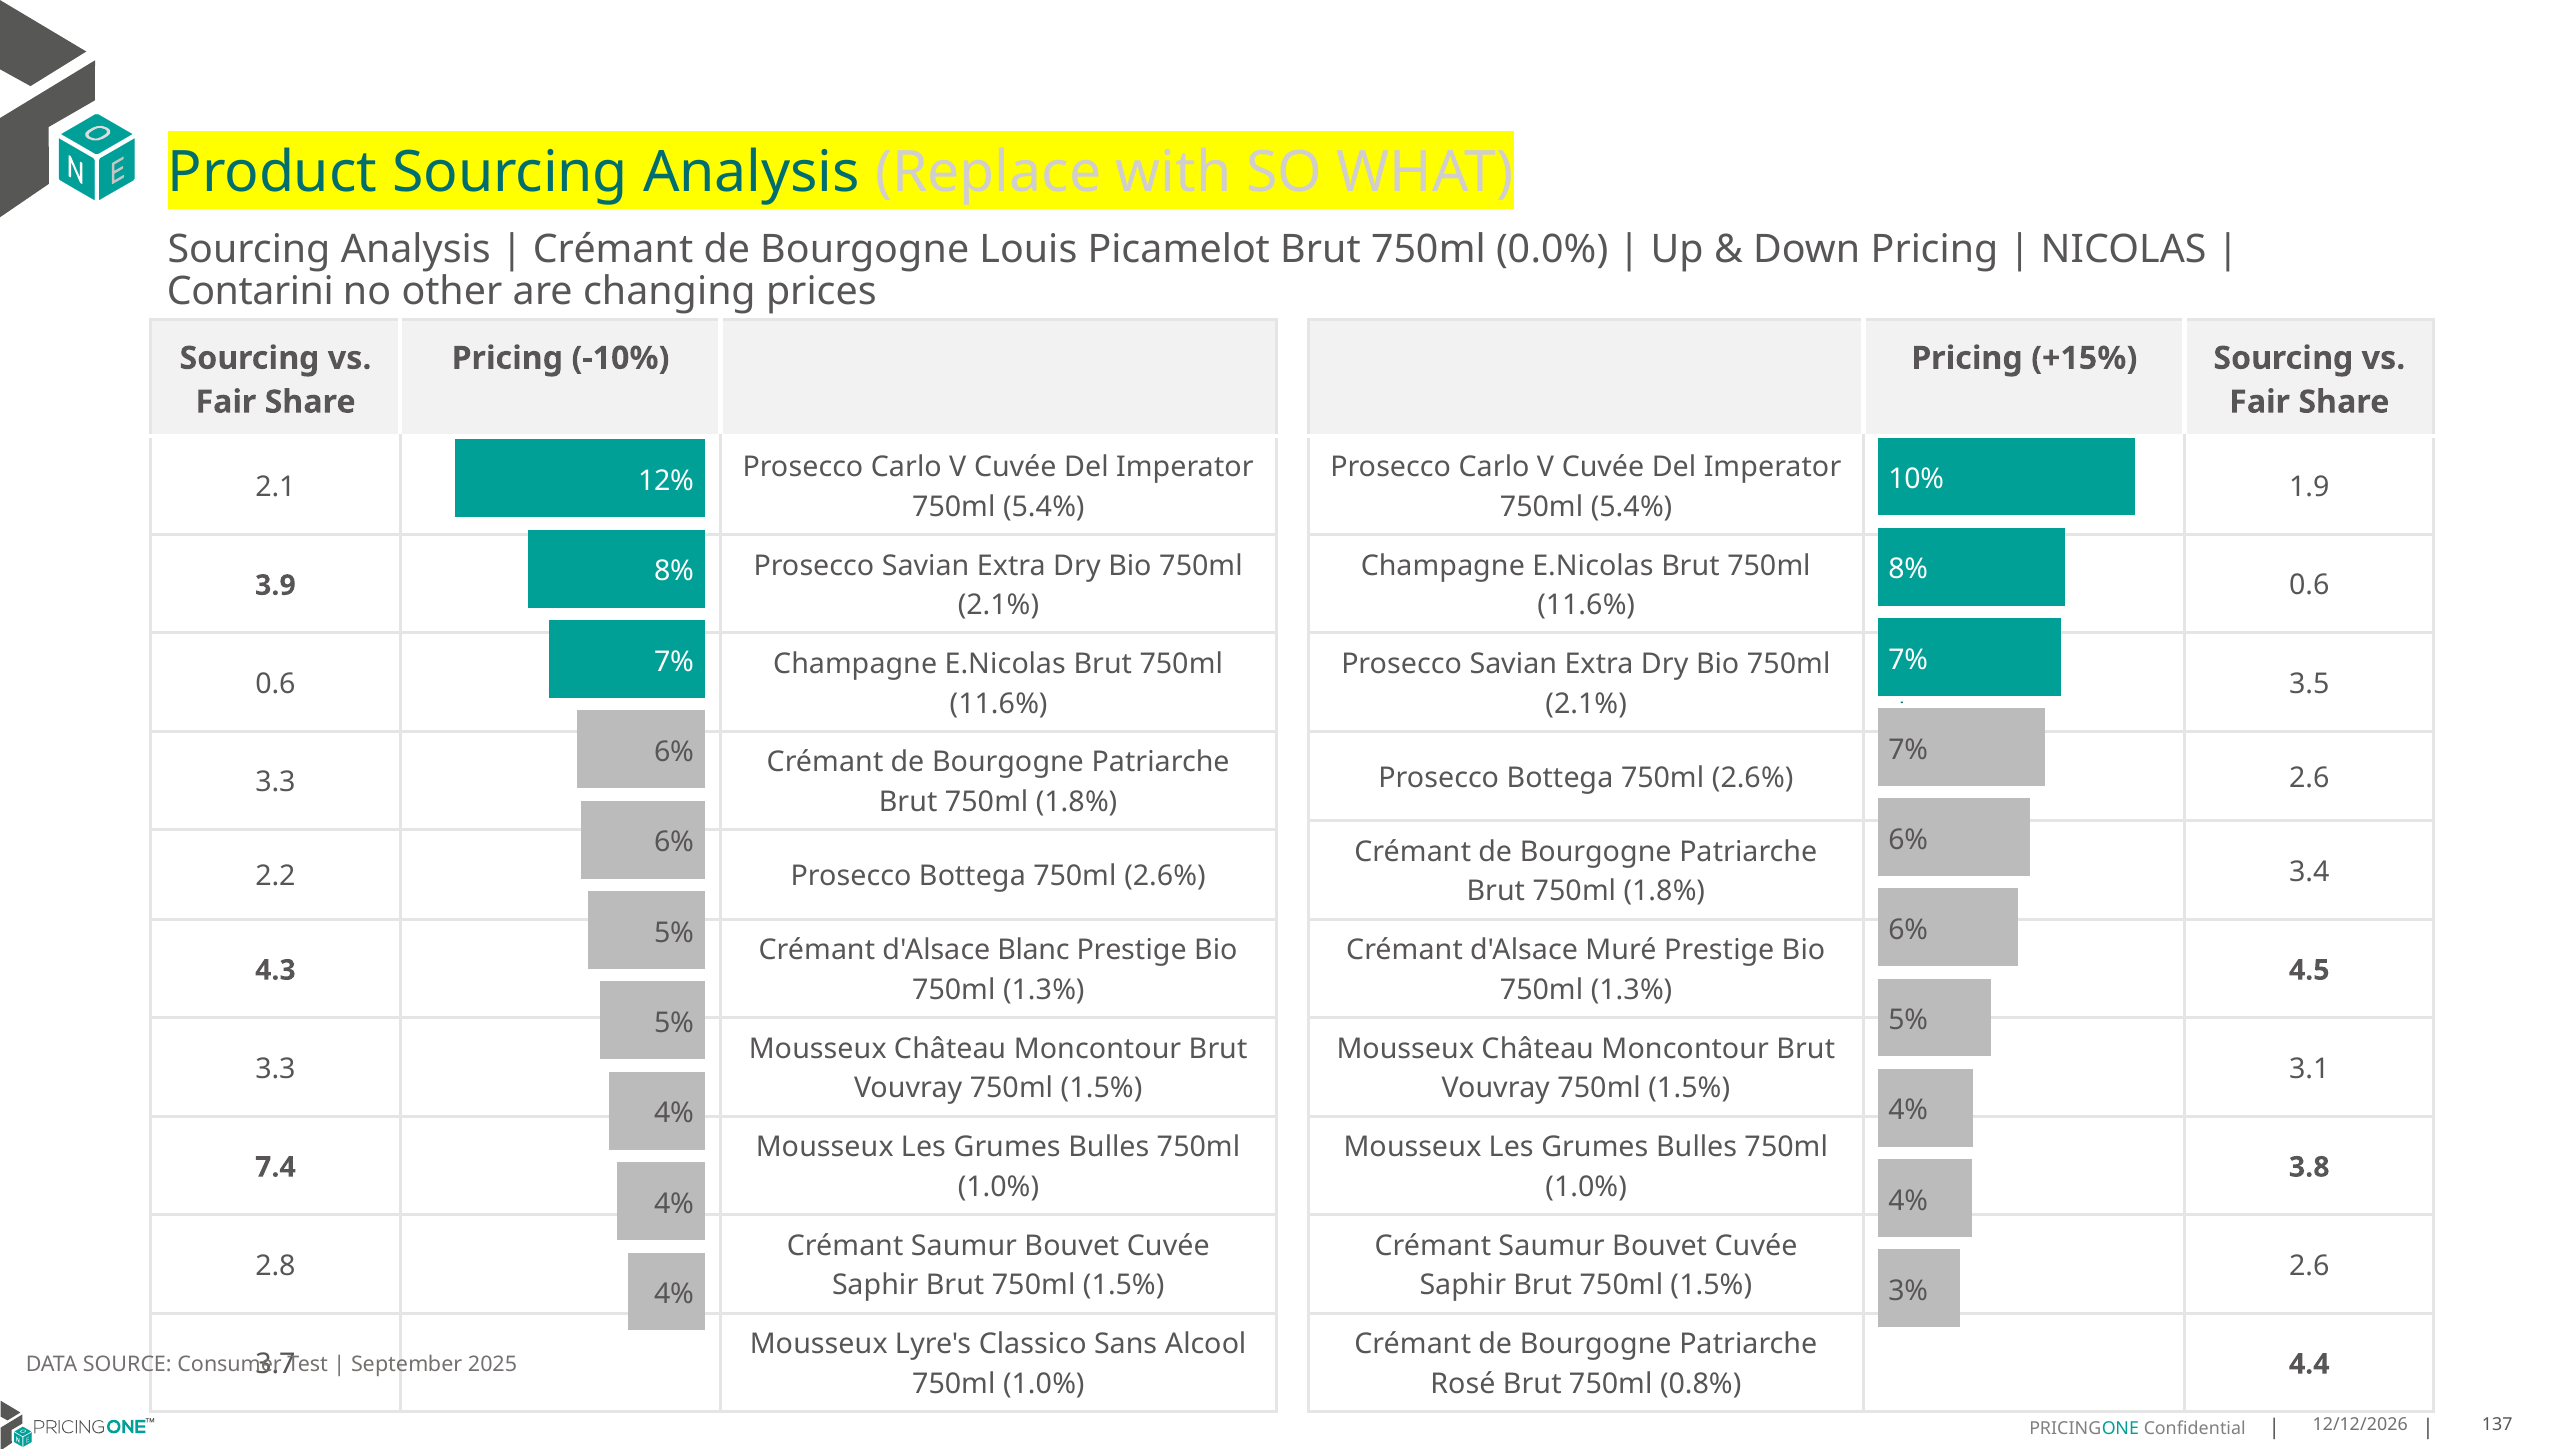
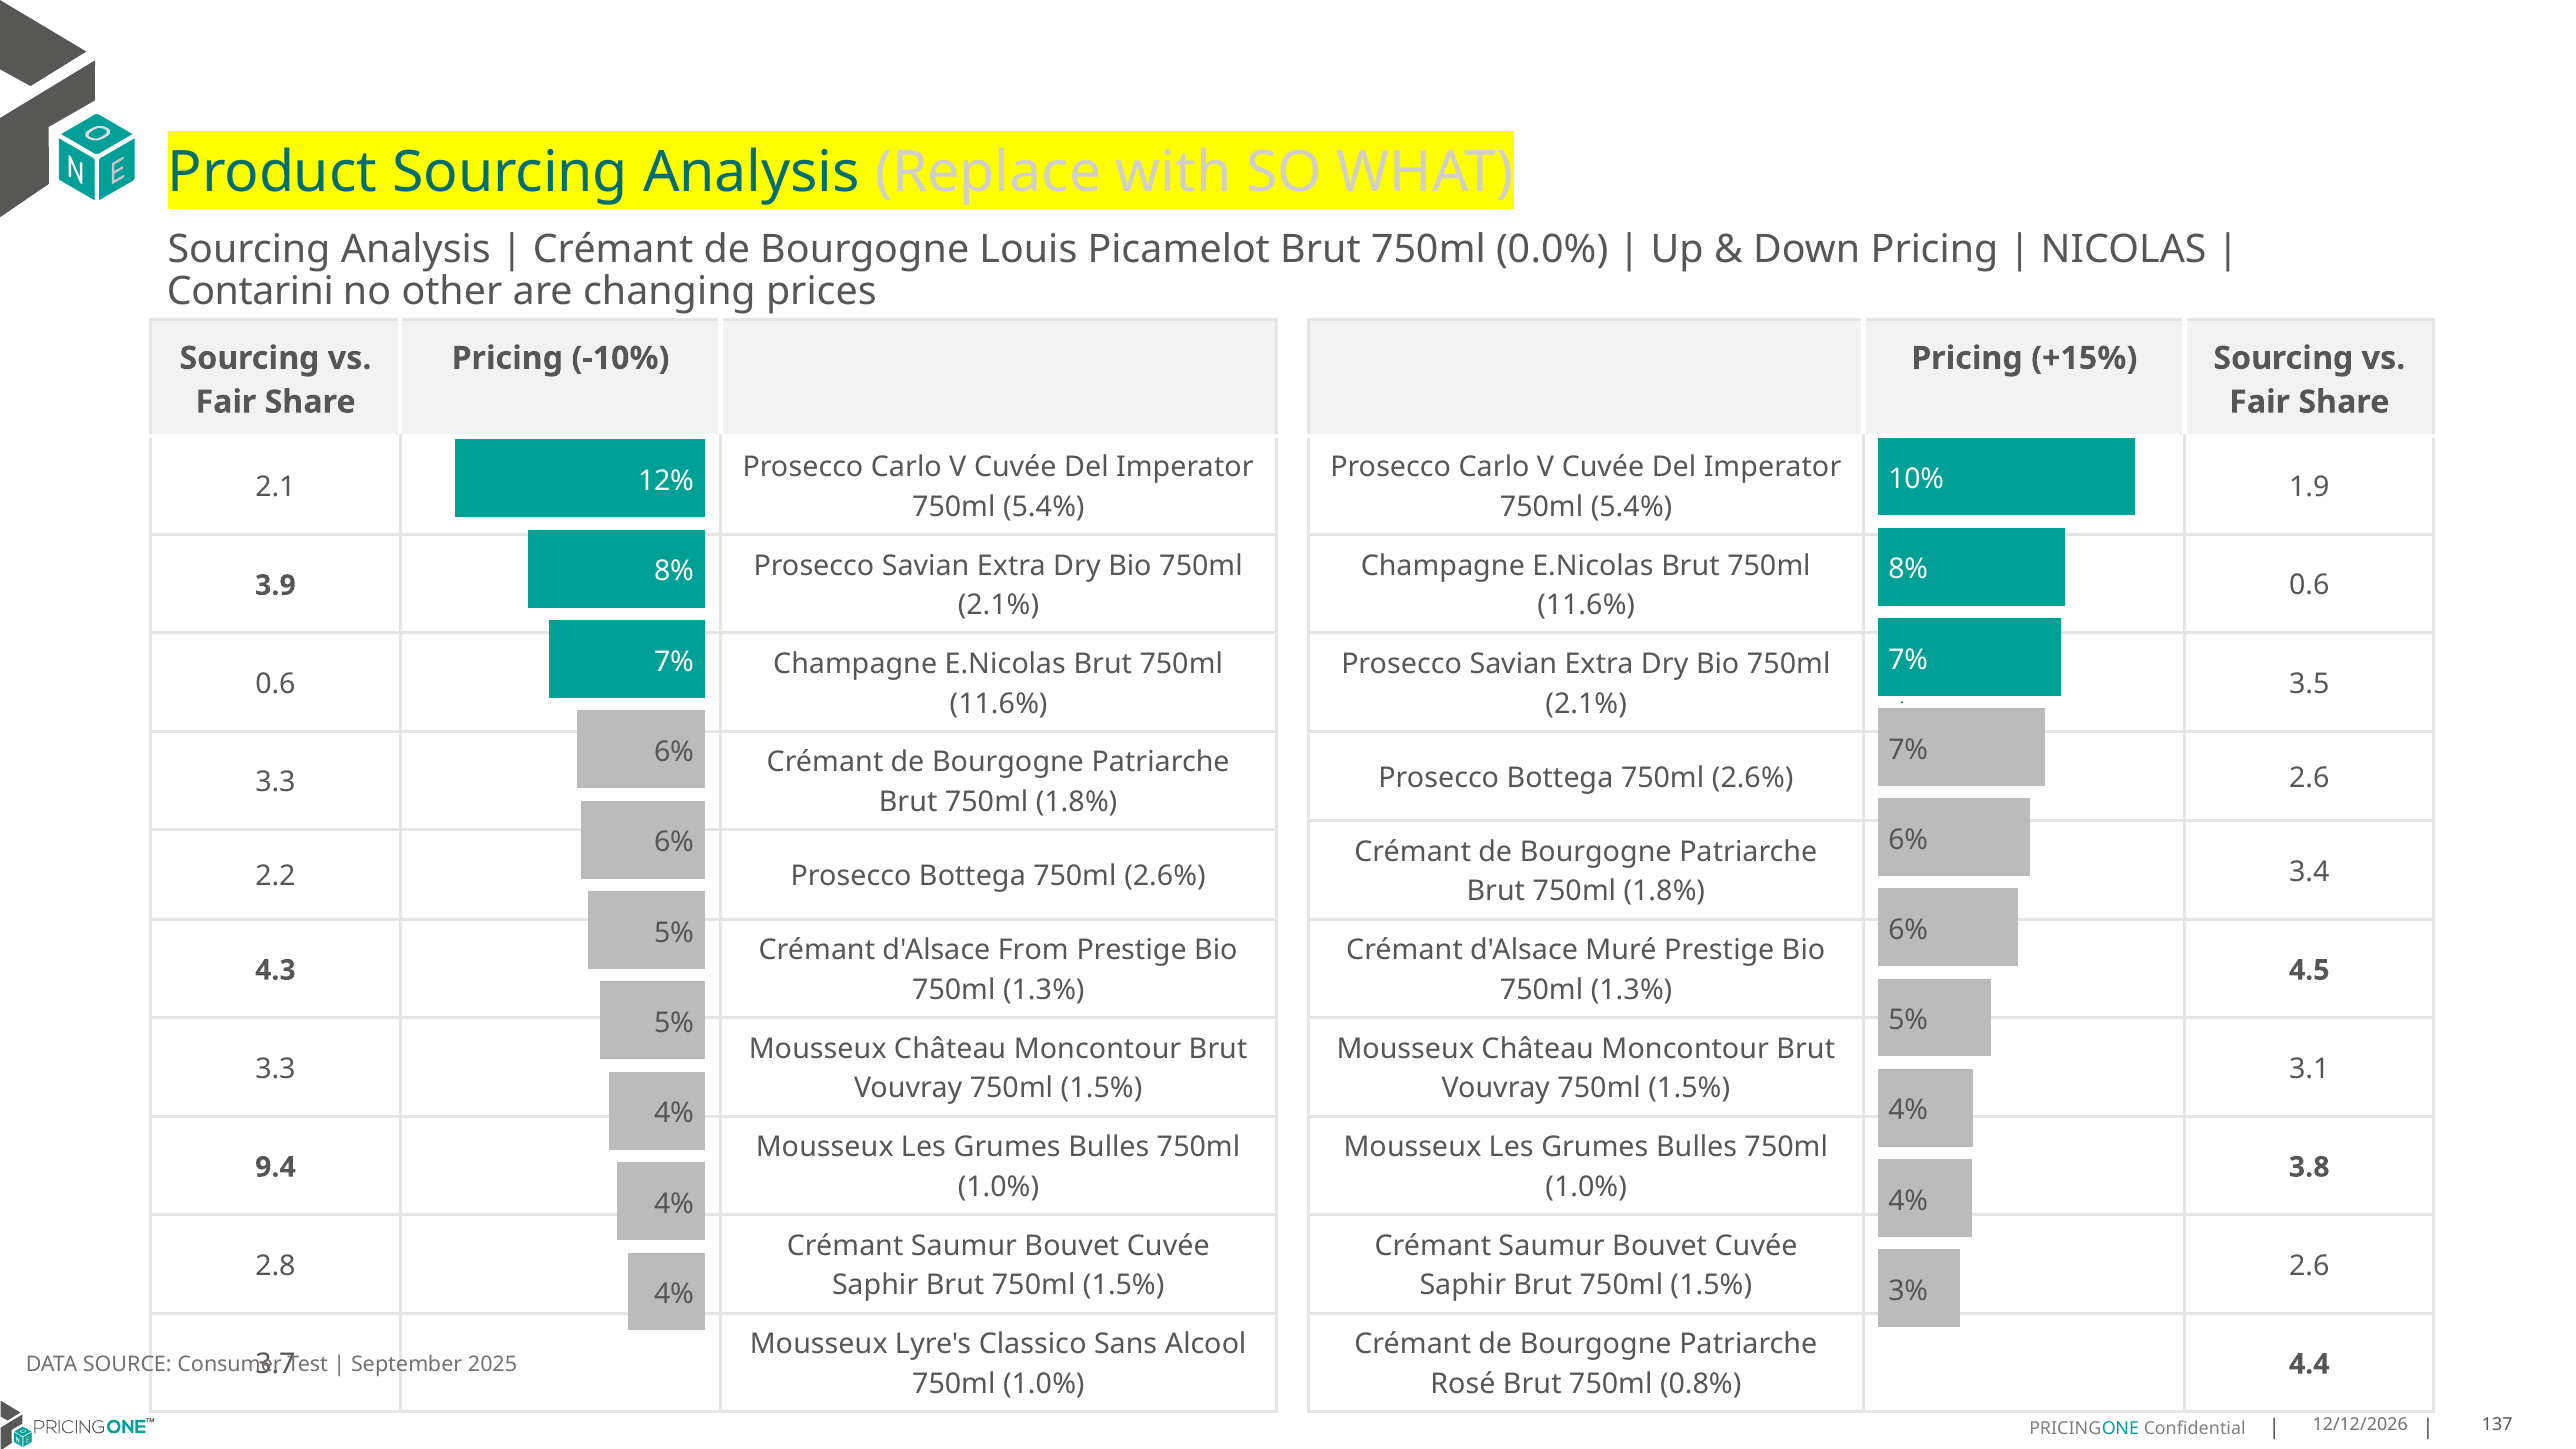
Blanc: Blanc -> From (1033, 950)
7.4: 7.4 -> 9.4 (275, 1167)
